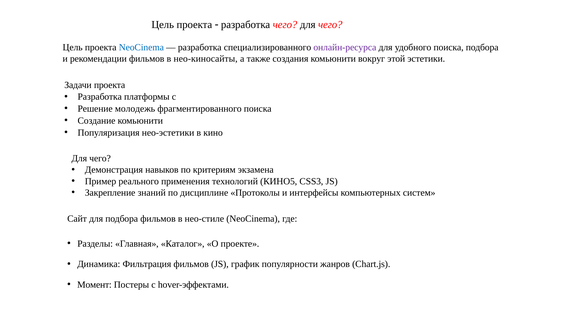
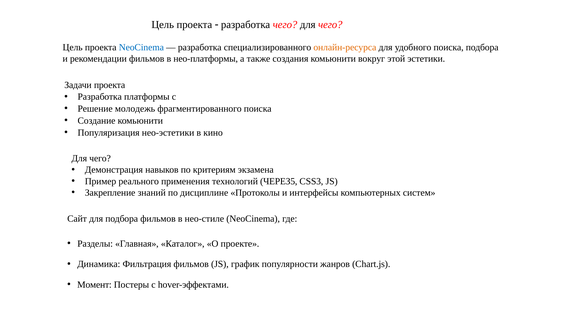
онлайн-ресурса colour: purple -> orange (345, 47)
нео-киносайты: нео-киносайты -> нео-платформы (206, 59)
КИНО5: КИНО5 -> ЧЕРЕЗ5 (279, 181)
